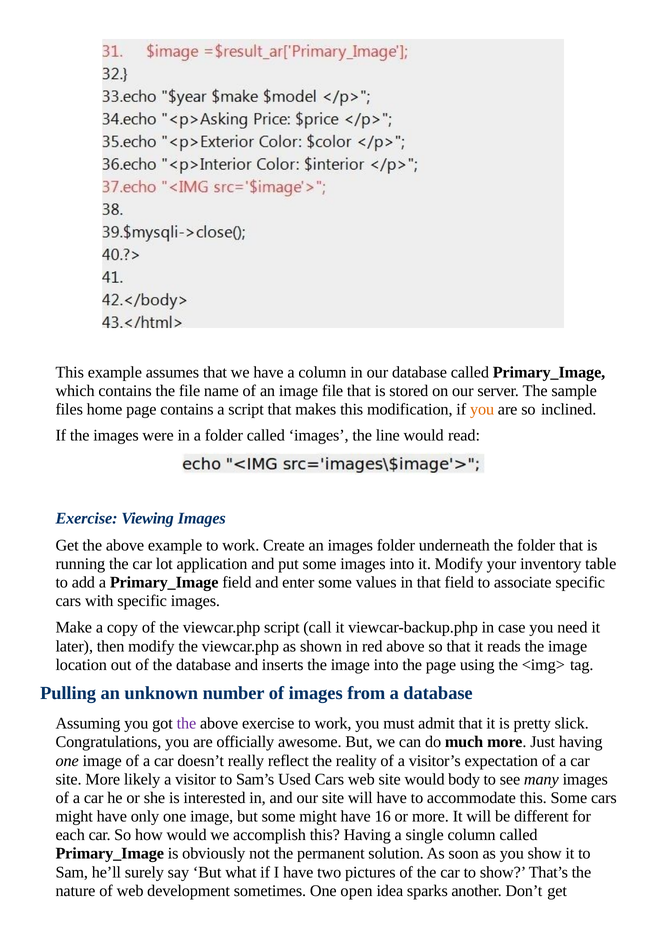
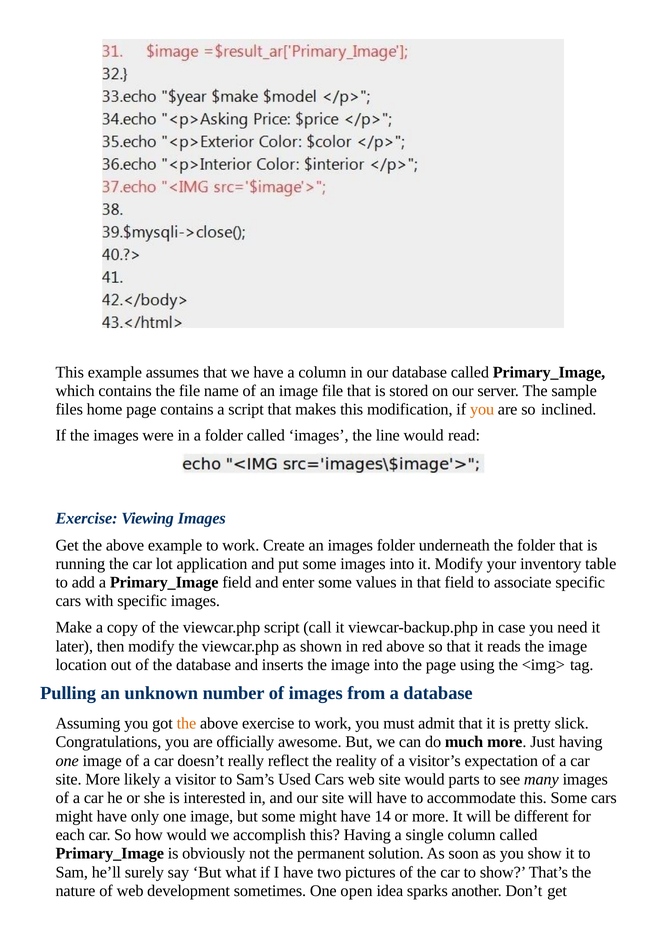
the colour: purple -> orange (186, 723)
body: body -> parts (464, 778)
16: 16 -> 14 (383, 816)
